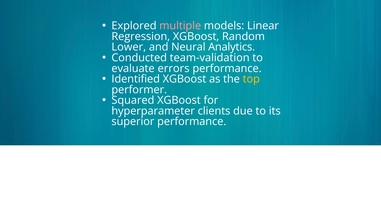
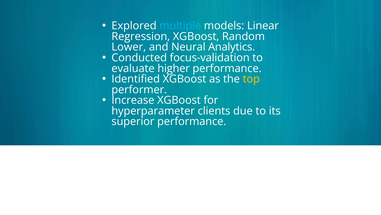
multiple colour: pink -> light blue (180, 26)
team-validation: team-validation -> focus-validation (210, 58)
errors: errors -> higher (174, 68)
Squared: Squared -> Increase (133, 100)
